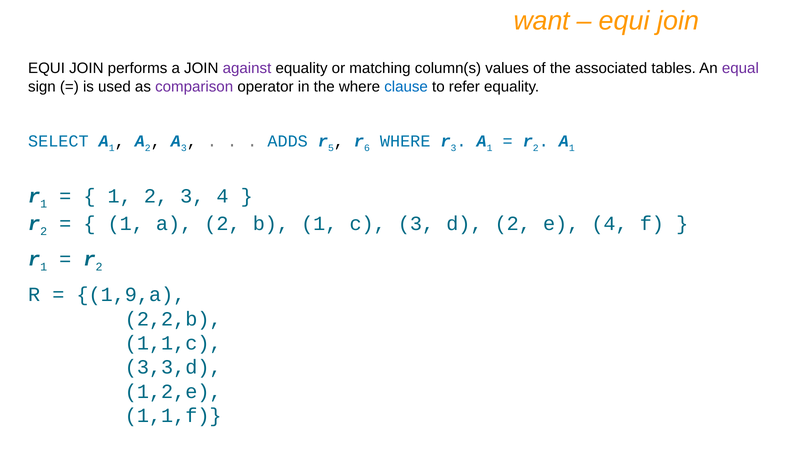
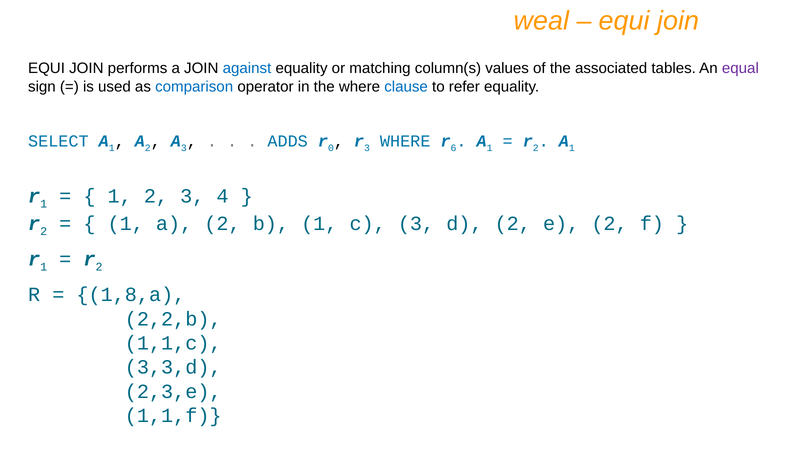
want: want -> weal (542, 21)
against colour: purple -> blue (247, 68)
comparison colour: purple -> blue (194, 87)
5: 5 -> 0 (331, 148)
r 6: 6 -> 3 (367, 148)
r 3: 3 -> 6 (454, 148)
e 4: 4 -> 2 (610, 224)
1,9,a: 1,9,a -> 1,8,a (131, 295)
1,2,e: 1,2,e -> 2,3,e (173, 392)
